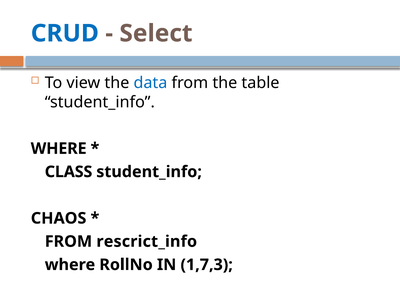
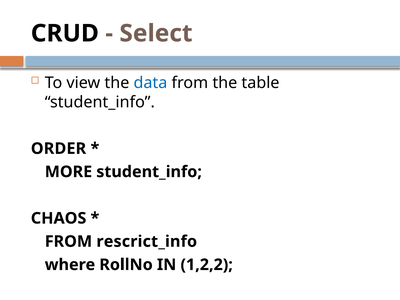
CRUD colour: blue -> black (65, 33)
WHERE: WHERE -> ORDER (59, 149)
CLASS: CLASS -> MORE (68, 172)
1,7,3: 1,7,3 -> 1,2,2 (207, 265)
